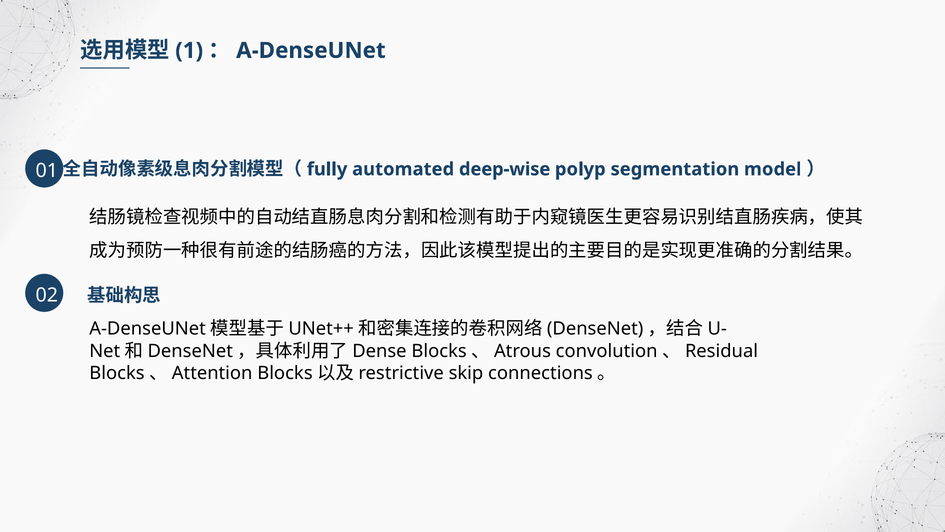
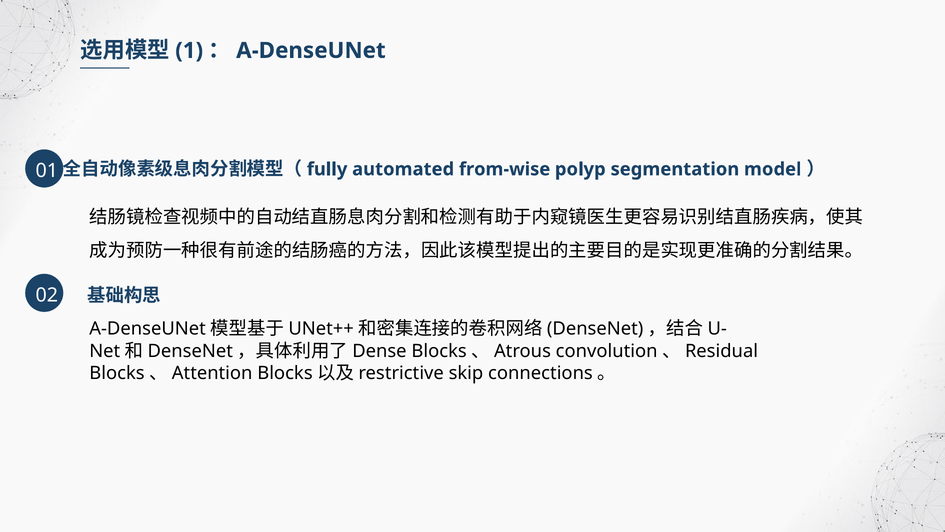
deep-wise: deep-wise -> from-wise (505, 169)
